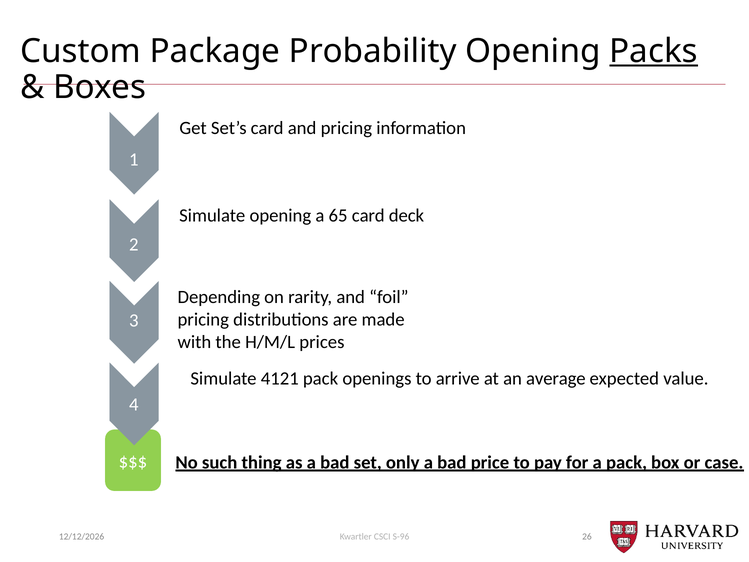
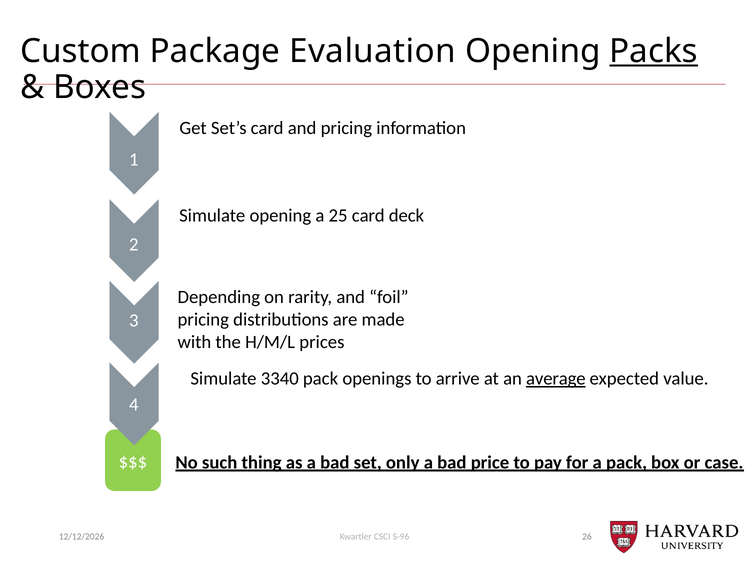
Probability: Probability -> Evaluation (373, 51)
65: 65 -> 25 (338, 215)
4121: 4121 -> 3340 (280, 379)
average underline: none -> present (556, 379)
